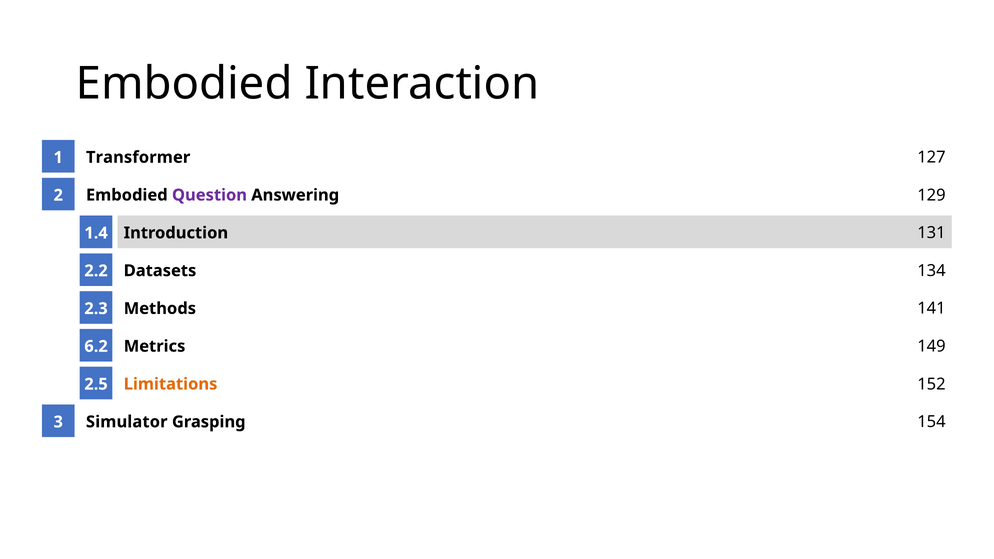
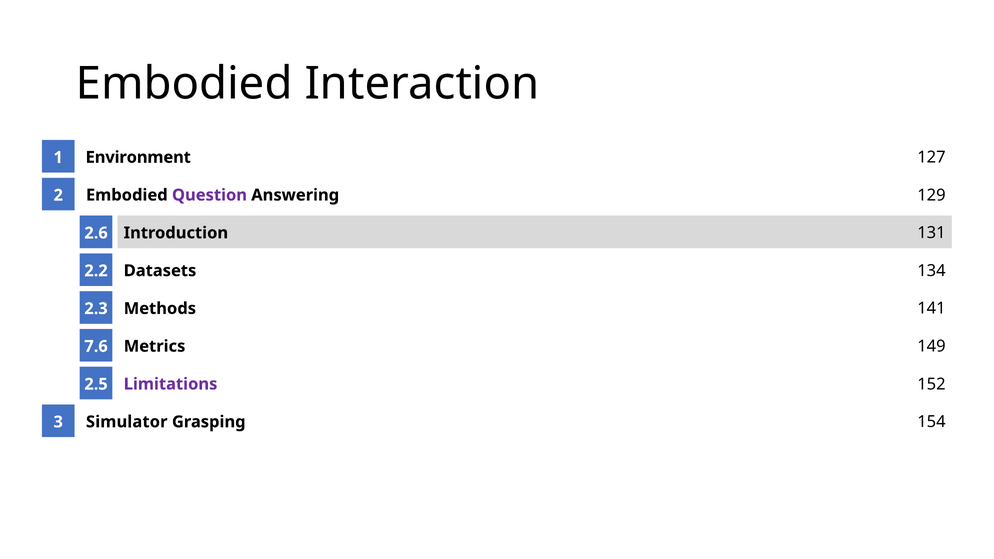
Transformer: Transformer -> Environment (138, 157)
1.4: 1.4 -> 2.6 (96, 233)
6.2: 6.2 -> 7.6 (96, 346)
Limitations colour: orange -> purple (171, 384)
